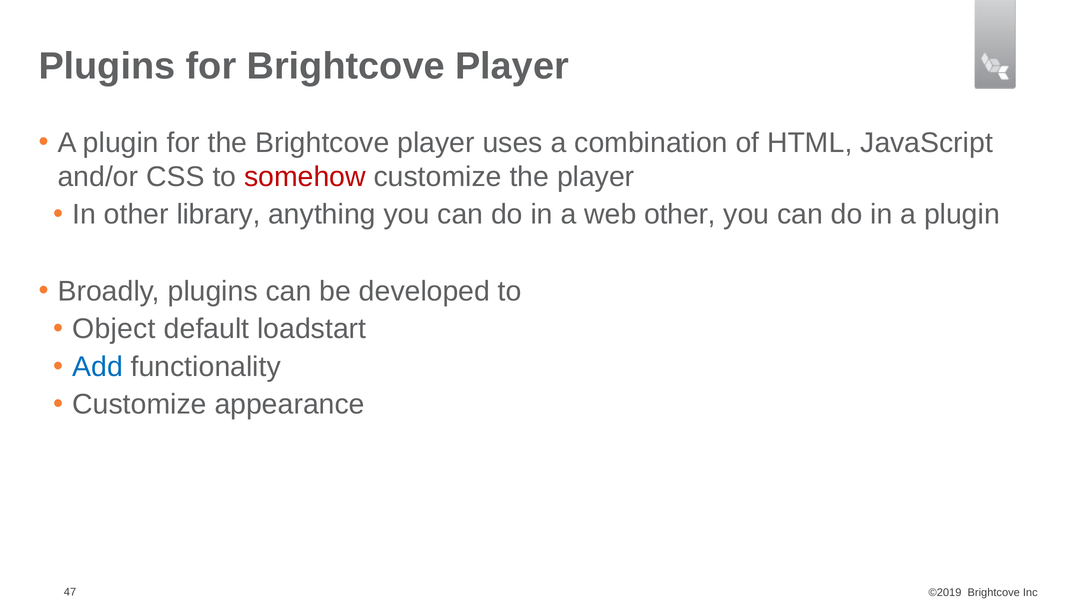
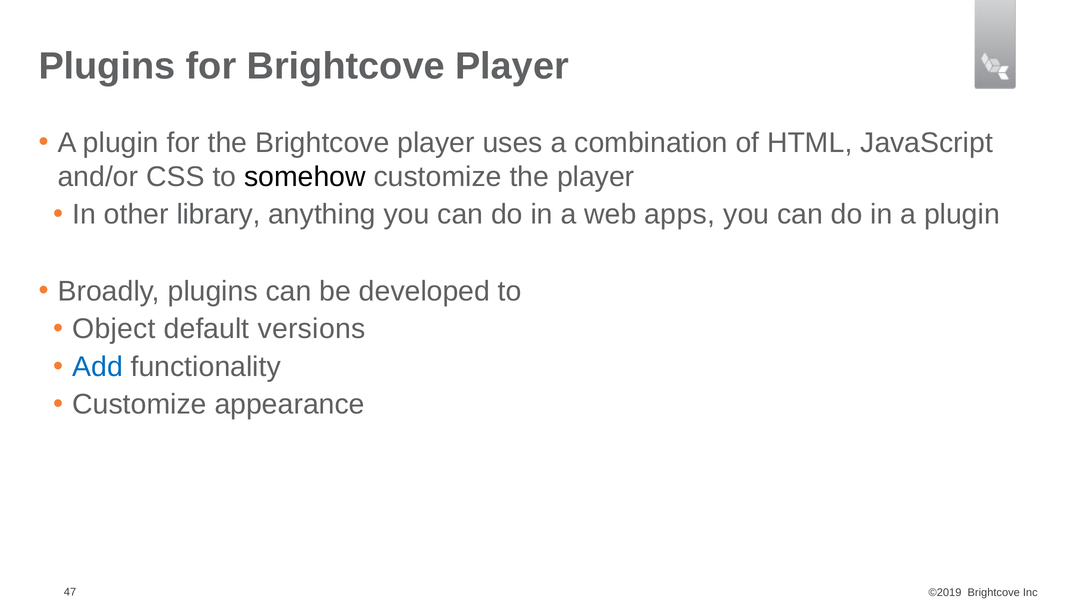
somehow colour: red -> black (305, 177)
web other: other -> apps (680, 214)
loadstart: loadstart -> versions (312, 329)
